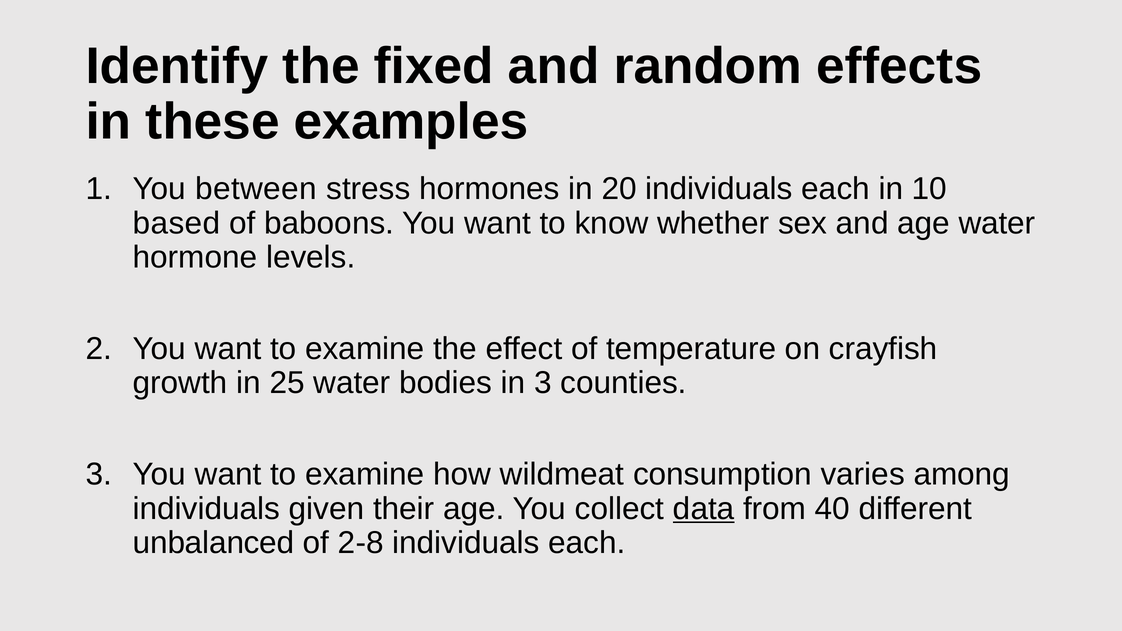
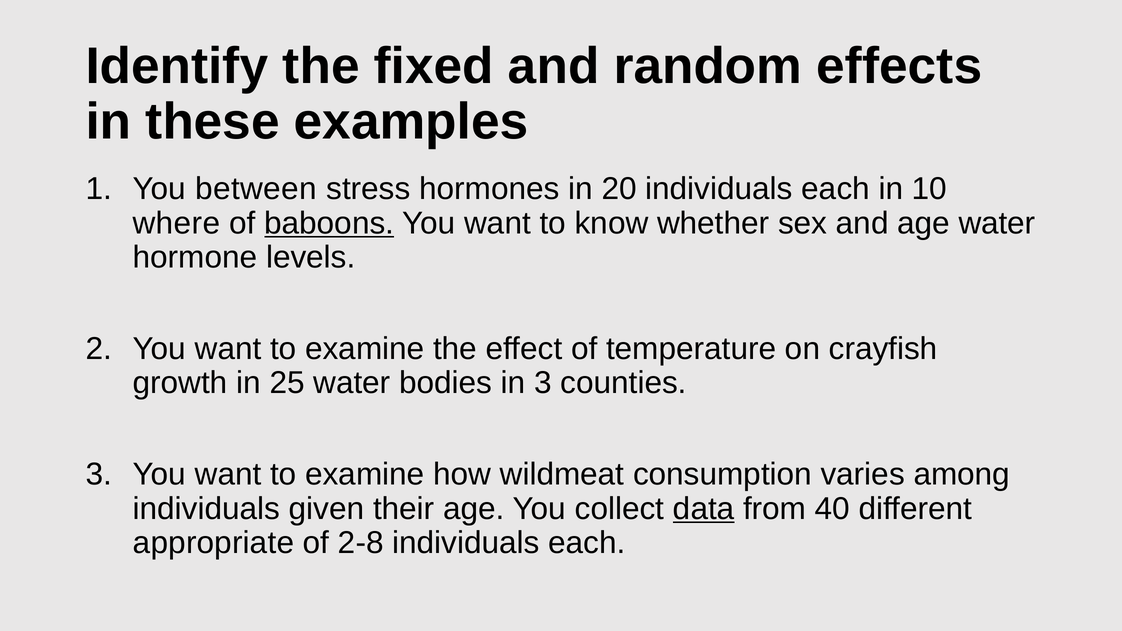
based: based -> where (177, 223)
baboons underline: none -> present (329, 223)
unbalanced: unbalanced -> appropriate (213, 543)
